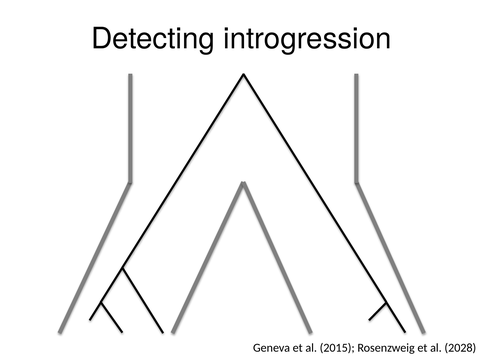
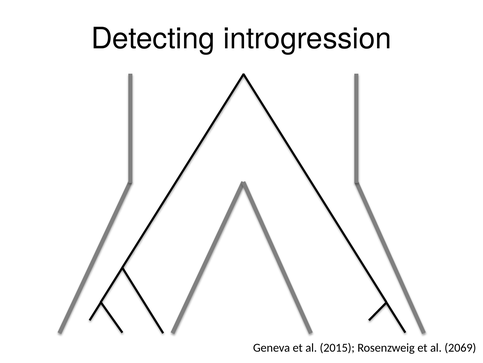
2028: 2028 -> 2069 (460, 347)
